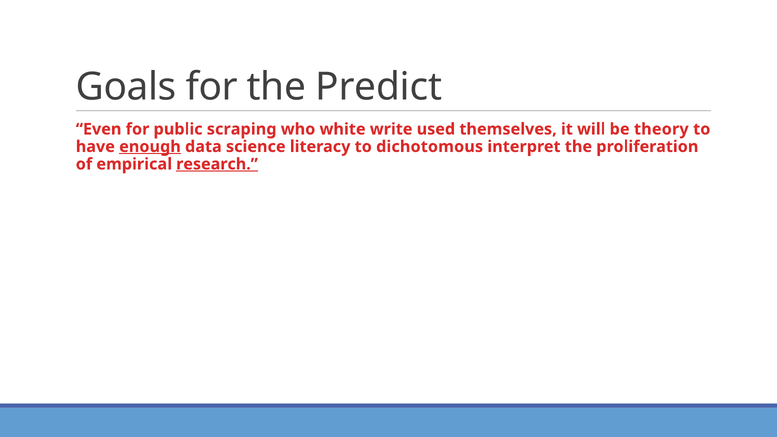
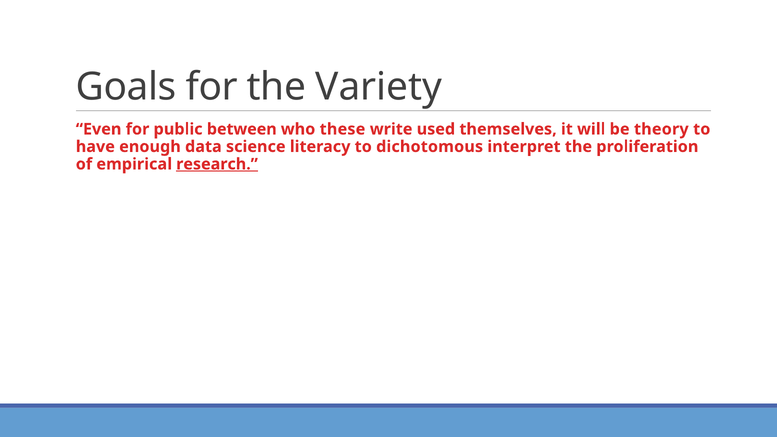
Predict: Predict -> Variety (379, 87)
scraping: scraping -> between (242, 129)
white: white -> these (342, 129)
enough underline: present -> none (150, 147)
